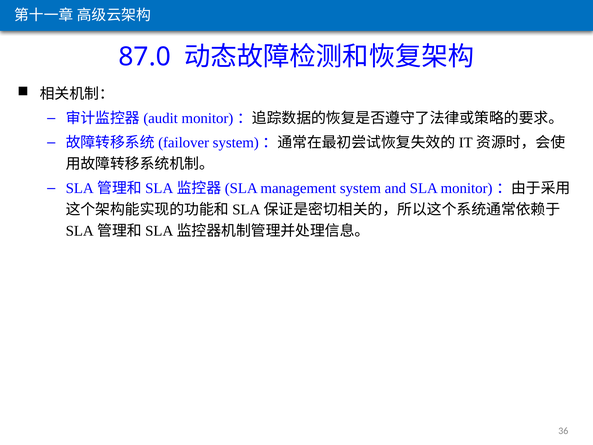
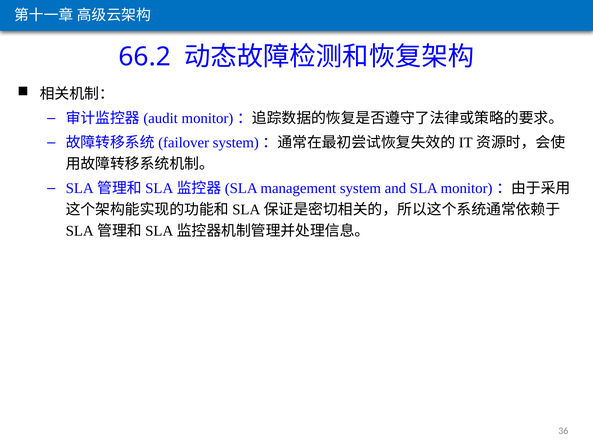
87.0: 87.0 -> 66.2 (145, 57)
